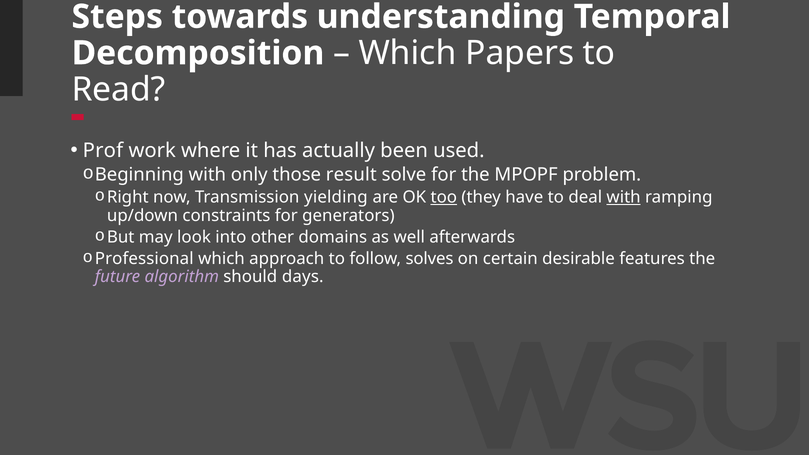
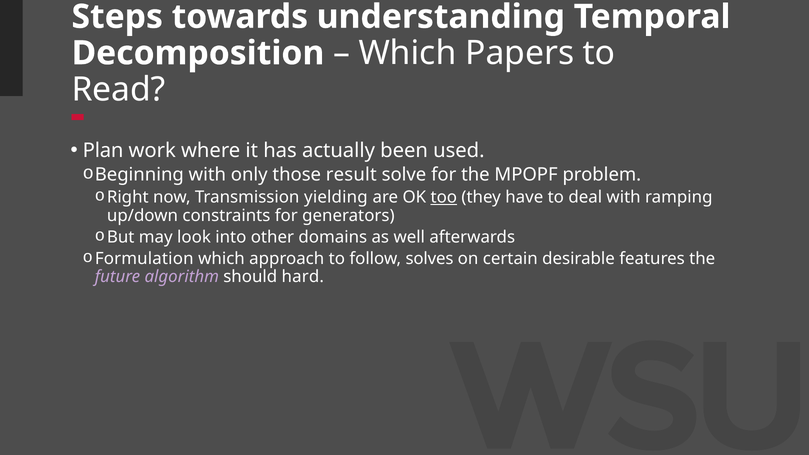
Prof: Prof -> Plan (103, 151)
with underline: present -> none (624, 197)
Professional: Professional -> Formulation (144, 259)
days: days -> hard (303, 277)
